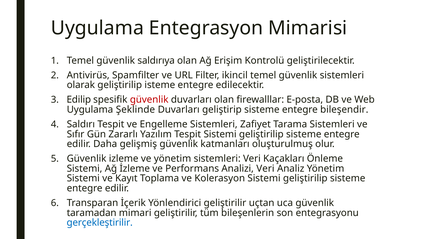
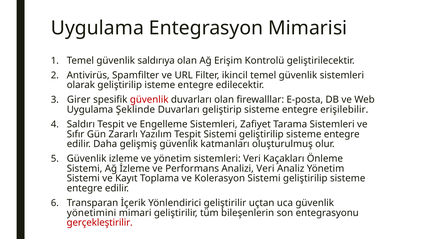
Edilip: Edilip -> Girer (79, 99)
bileşendir: bileşendir -> erişilebilir (344, 109)
taramadan: taramadan -> yönetimini (92, 212)
gerçekleştirilir colour: blue -> red (100, 222)
